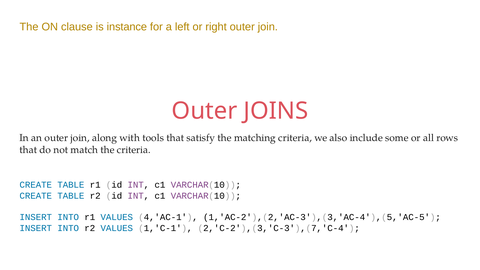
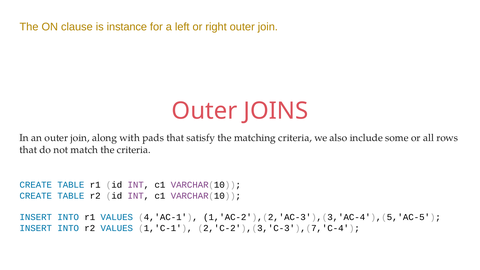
tools: tools -> pads (153, 138)
